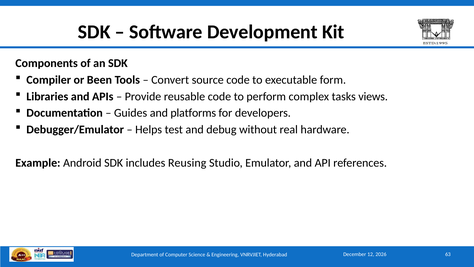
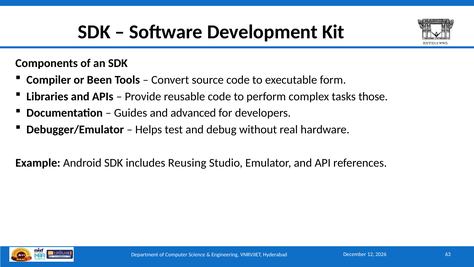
views: views -> those (373, 96)
platforms: platforms -> advanced (193, 113)
